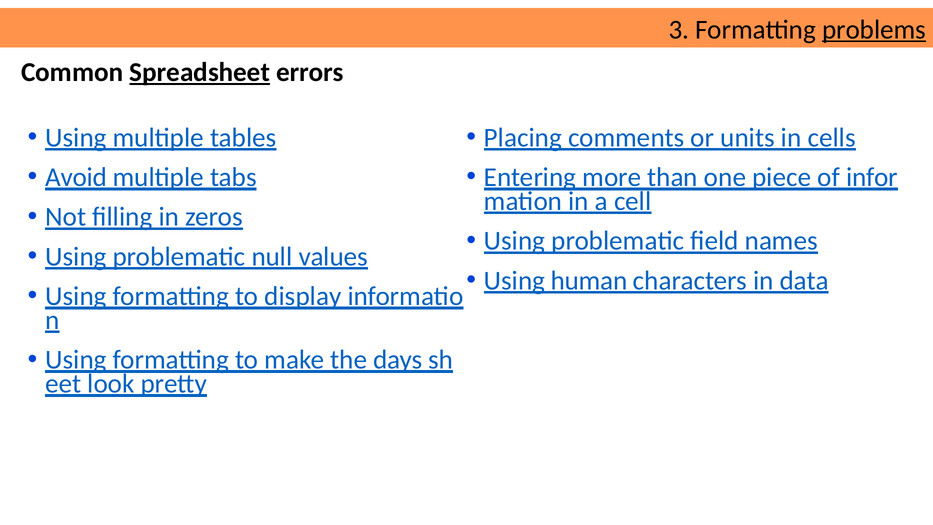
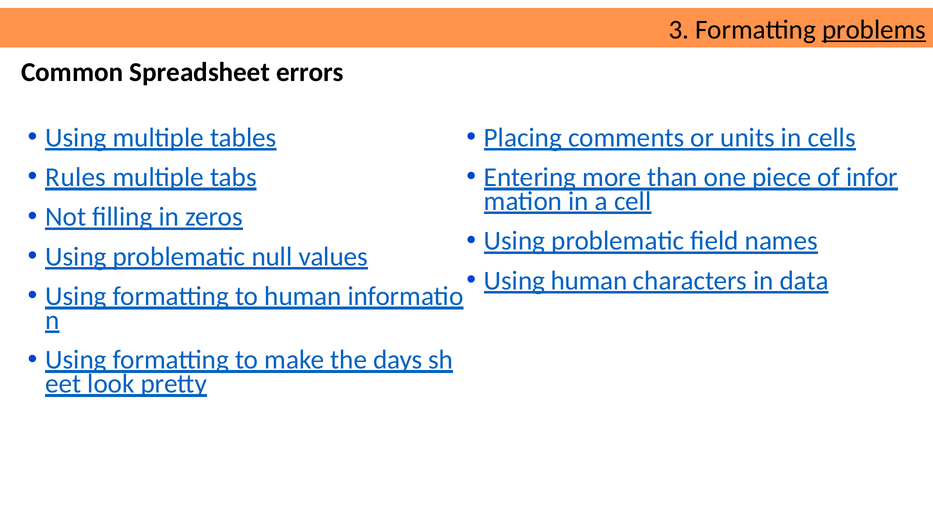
Spreadsheet underline: present -> none (200, 72)
Avoid: Avoid -> Rules (76, 177)
to display: display -> human (303, 296)
